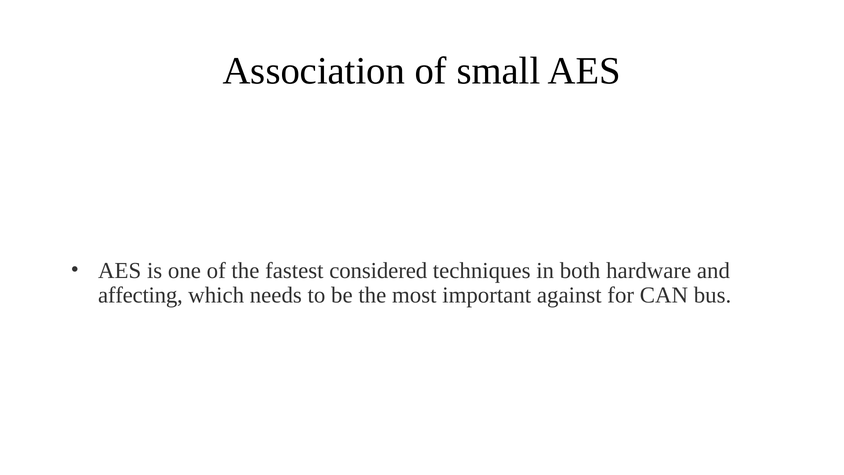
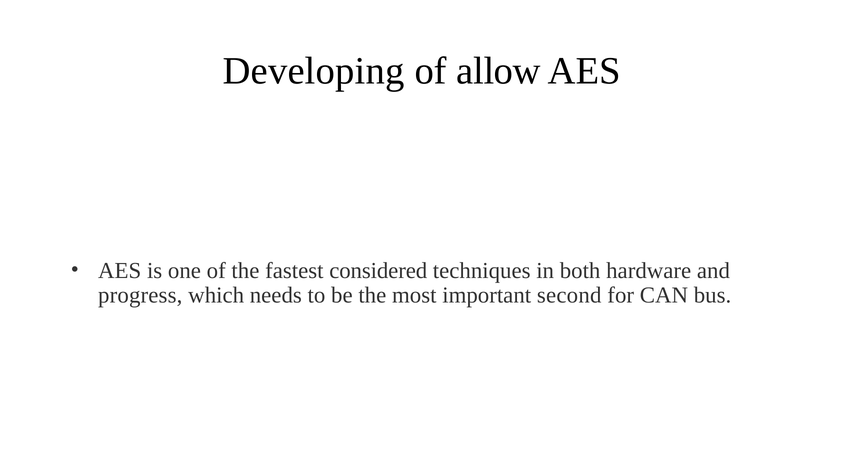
Association: Association -> Developing (314, 71)
small: small -> allow (499, 71)
affecting: affecting -> progress (140, 295)
important against: against -> second (569, 295)
